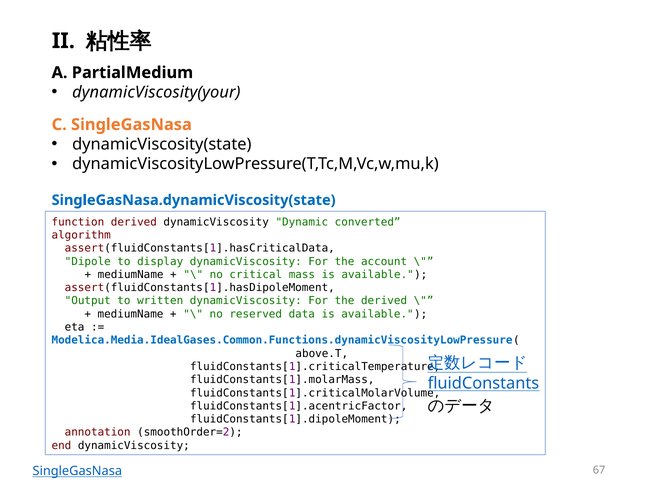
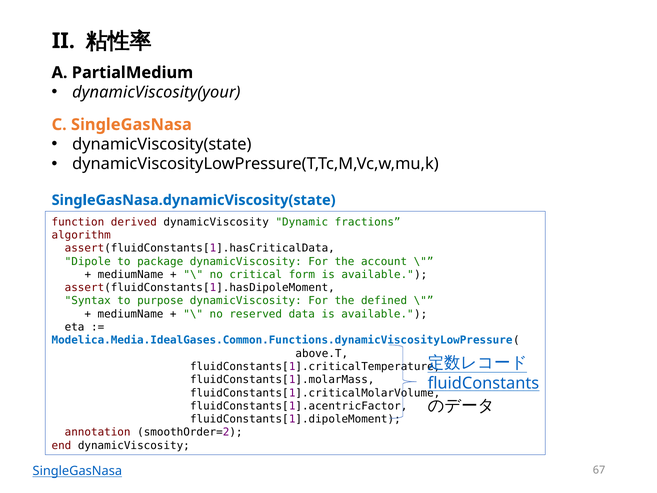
converted: converted -> fractions (368, 222)
display: display -> package (160, 261)
mass: mass -> form (302, 274)
Output: Output -> Syntax (88, 301)
written: written -> purpose (160, 301)
the derived: derived -> defined (384, 301)
